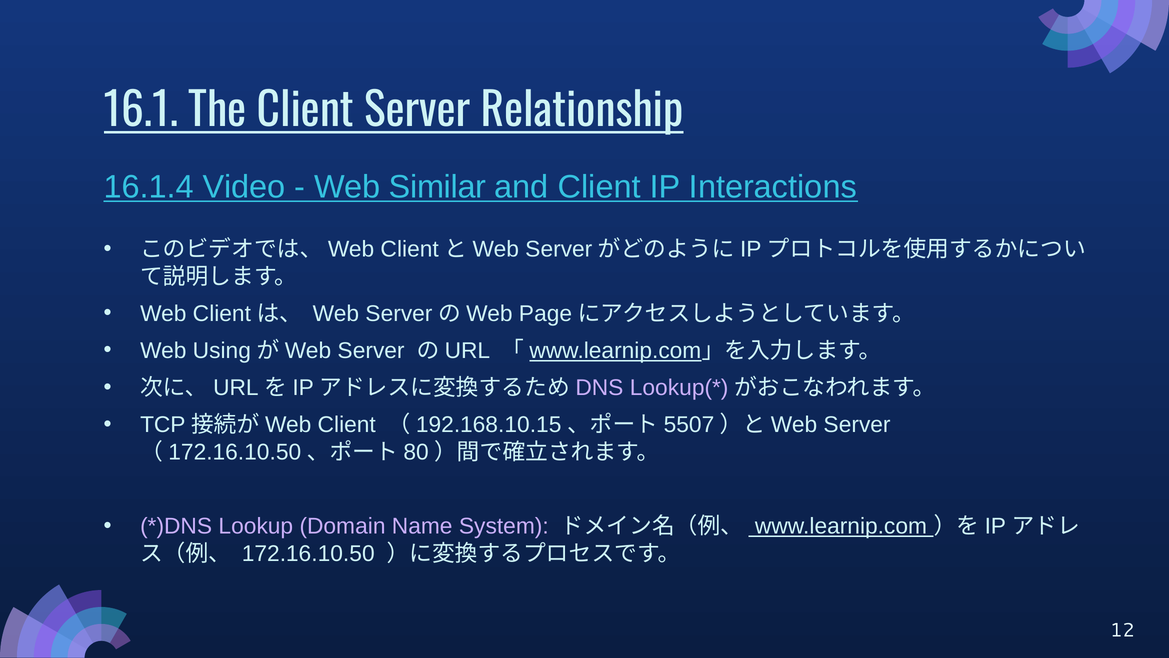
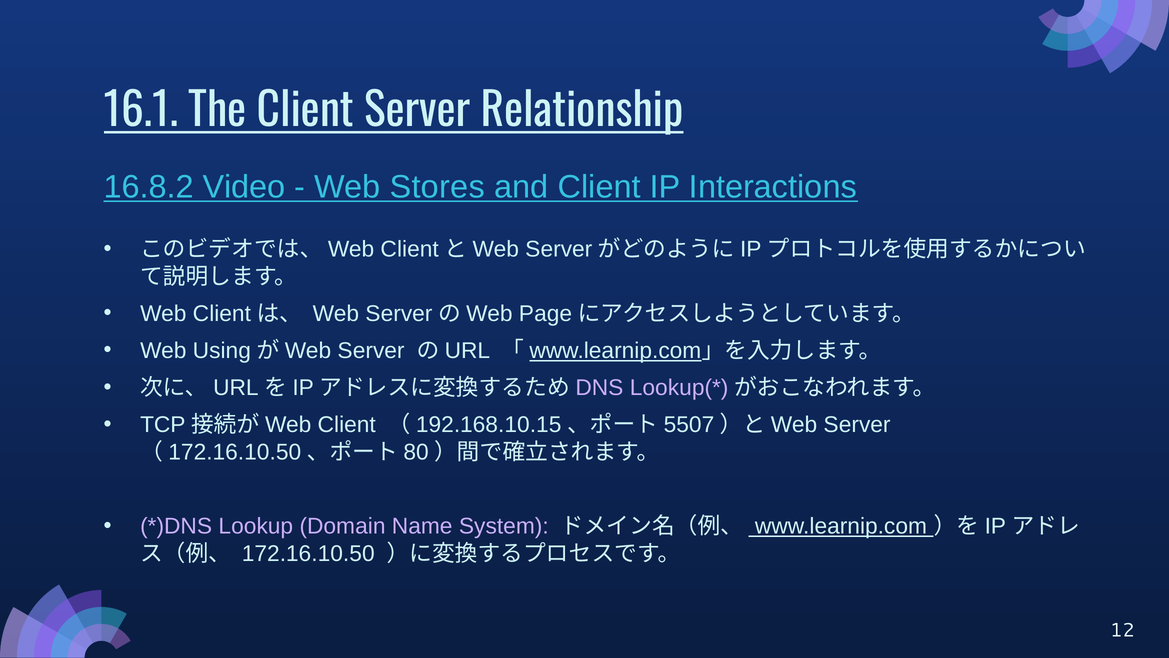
16.1.4: 16.1.4 -> 16.8.2 (149, 187)
Similar: Similar -> Stores (437, 187)
